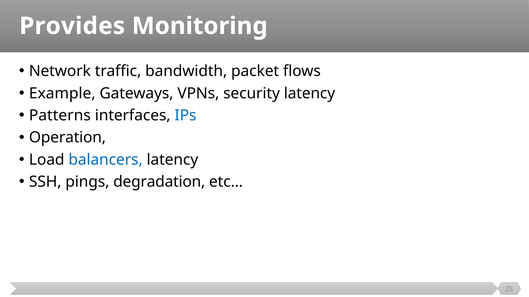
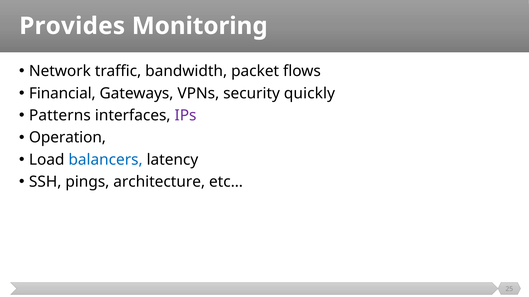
Example: Example -> Financial (62, 93)
security latency: latency -> quickly (309, 93)
IPs colour: blue -> purple (186, 116)
degradation: degradation -> architecture (159, 182)
